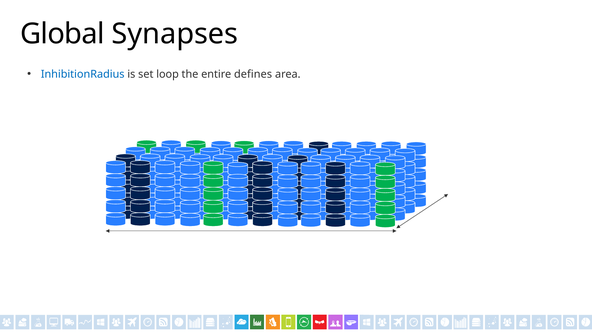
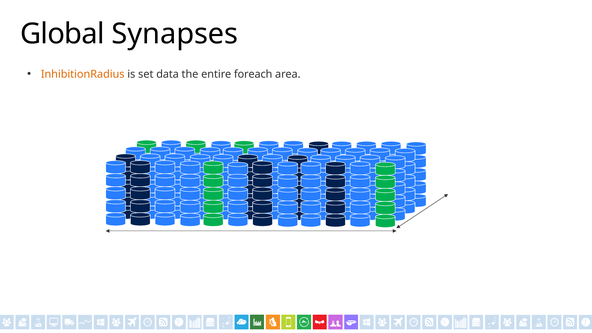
InhibitionRadius colour: blue -> orange (83, 74)
loop: loop -> data (168, 74)
defines: defines -> foreach (253, 74)
